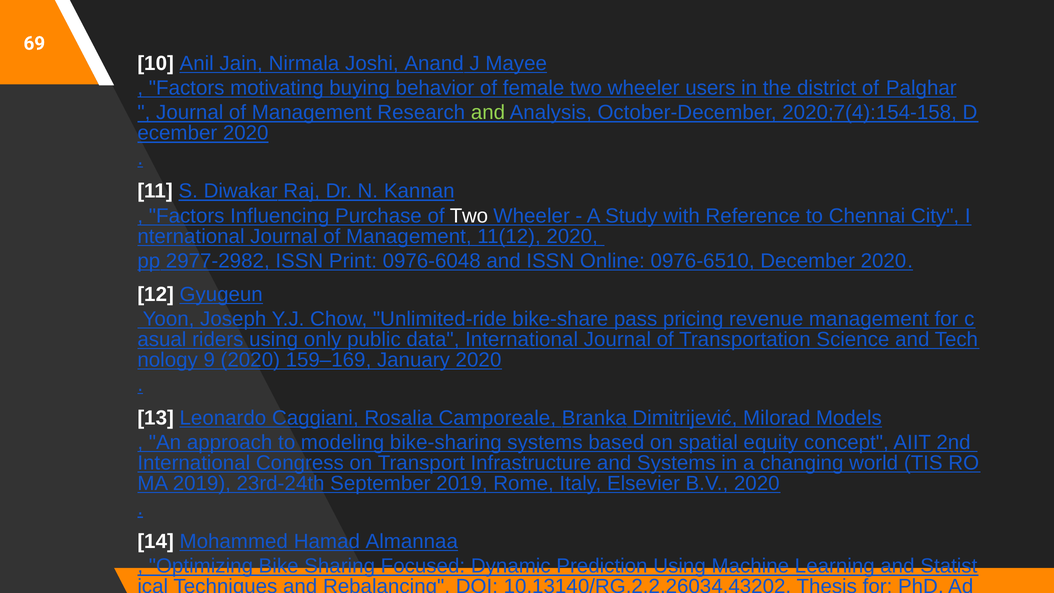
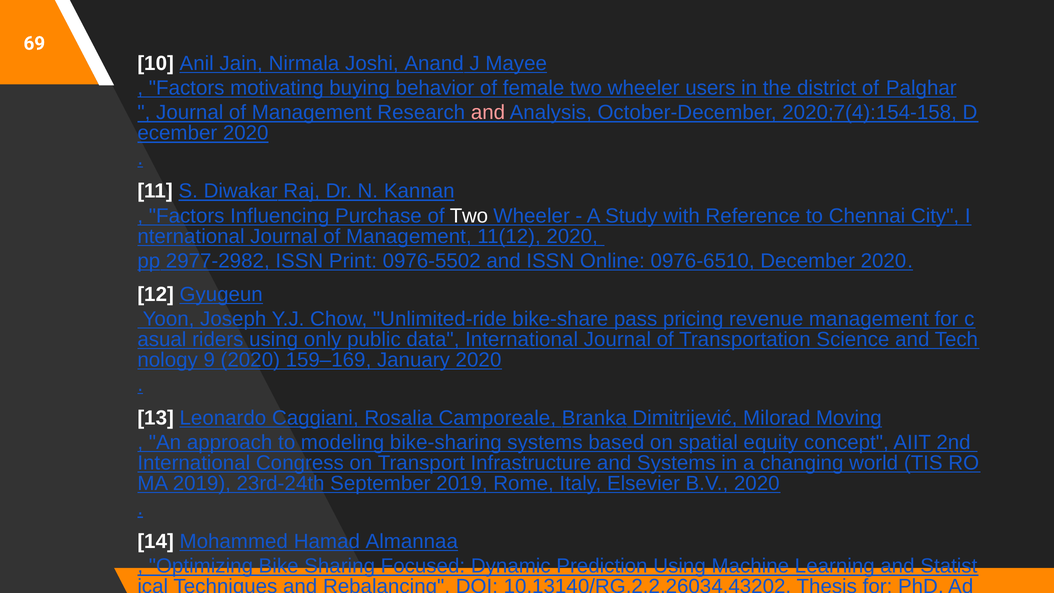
and colour: light green -> pink (488, 113)
0976-6048: 0976-6048 -> 0976-5502 (432, 261)
Models: Models -> Moving (849, 418)
